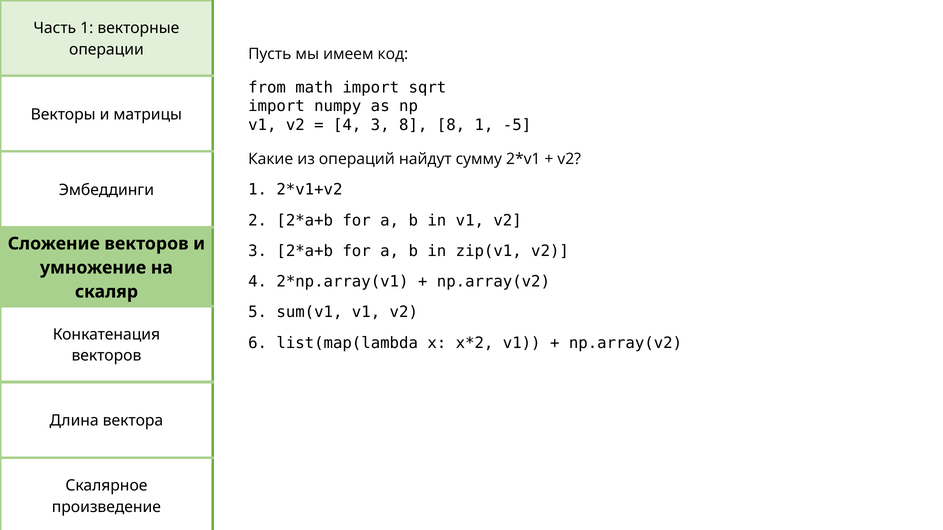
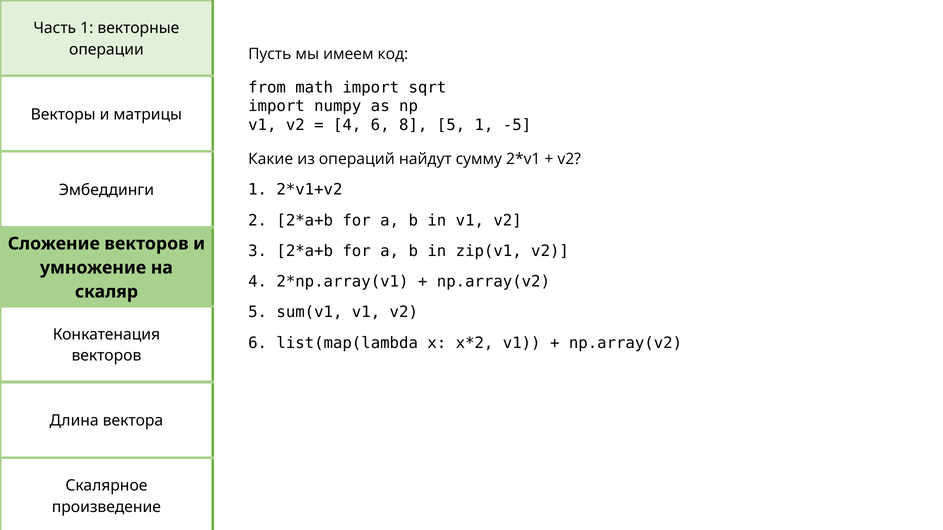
4 3: 3 -> 6 (380, 125)
8 8: 8 -> 5 (451, 125)
